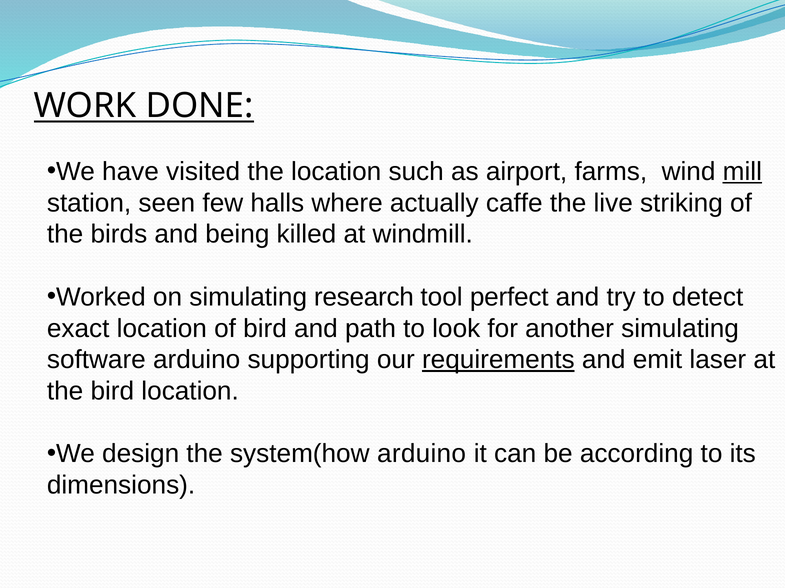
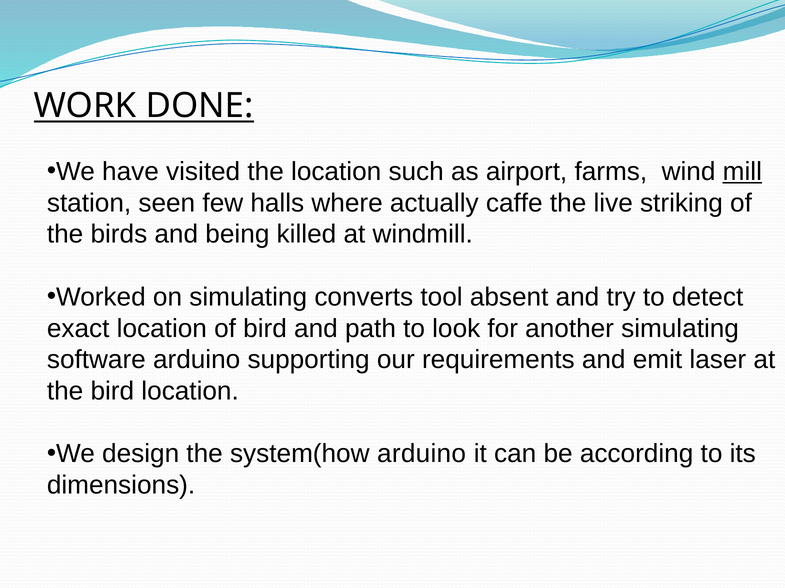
research: research -> converts (364, 297)
perfect: perfect -> absent (509, 297)
requirements underline: present -> none (498, 360)
